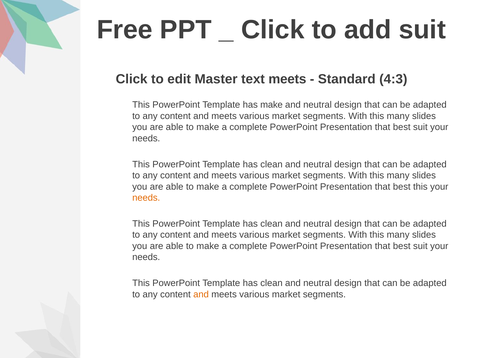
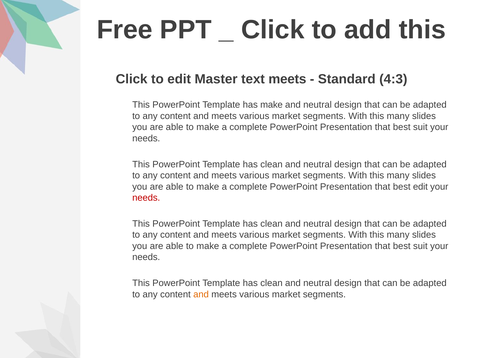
add suit: suit -> this (422, 30)
best this: this -> edit (420, 187)
needs colour: orange -> red (146, 198)
